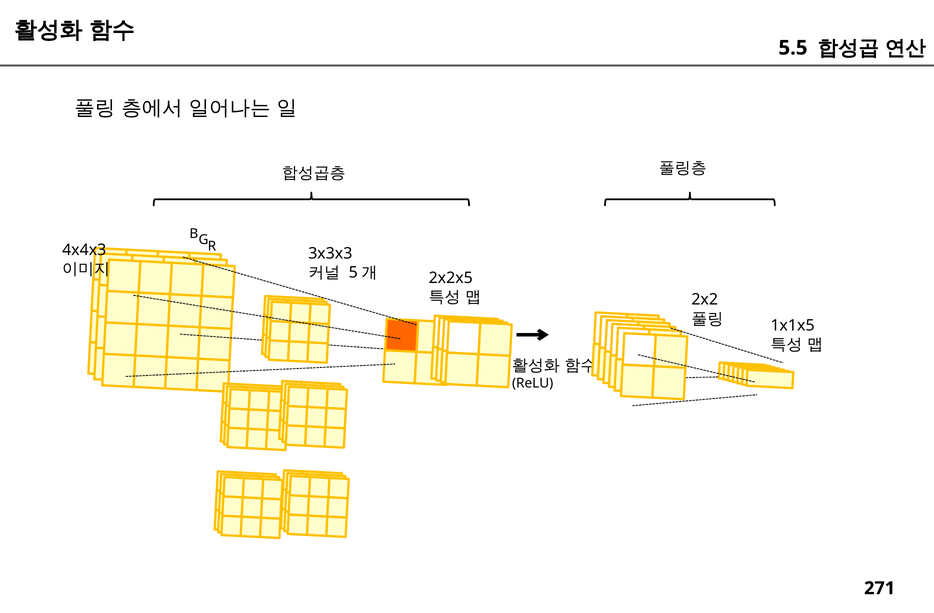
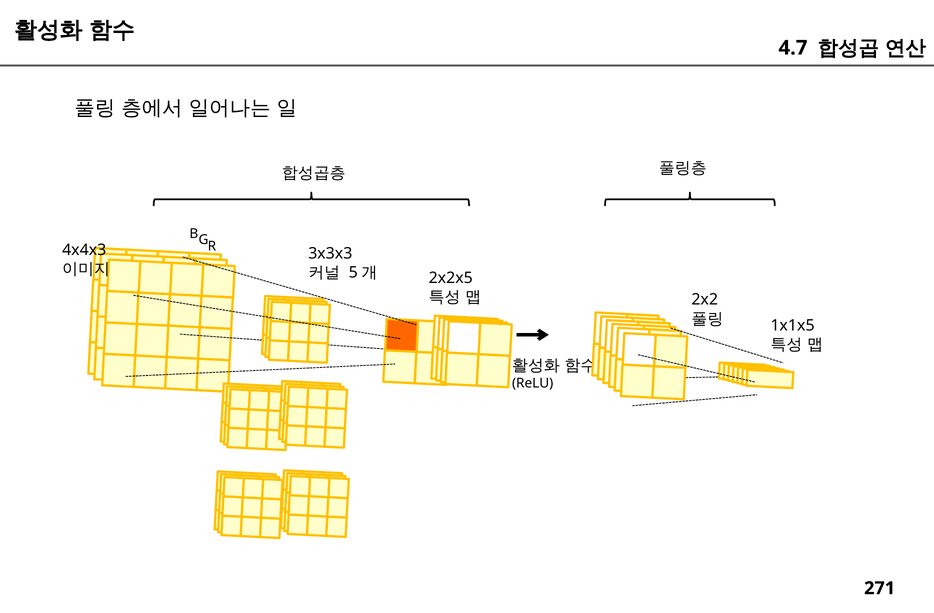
5.5: 5.5 -> 4.7 (793, 48)
